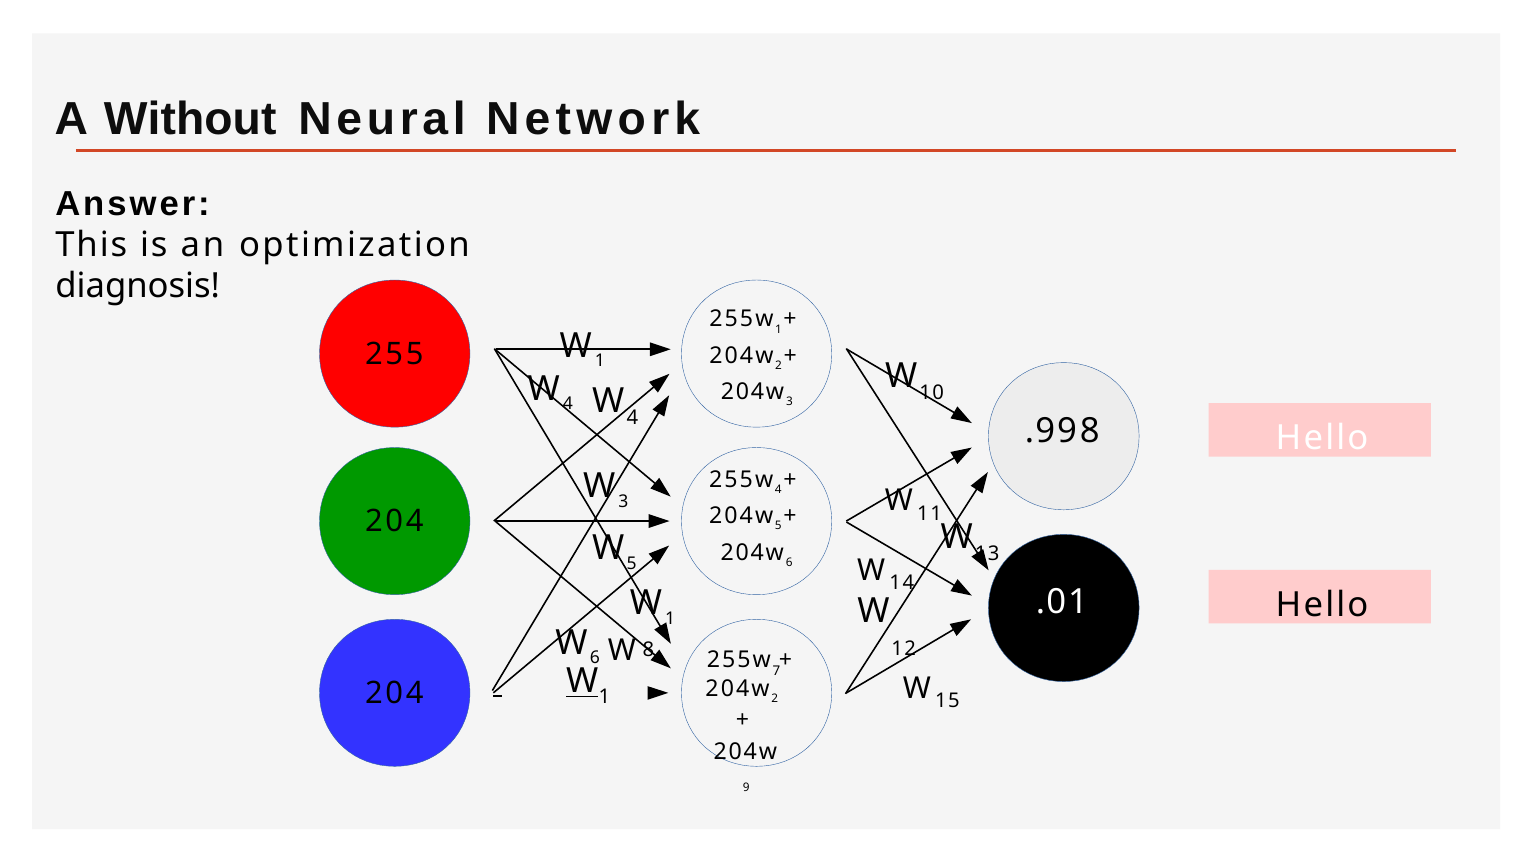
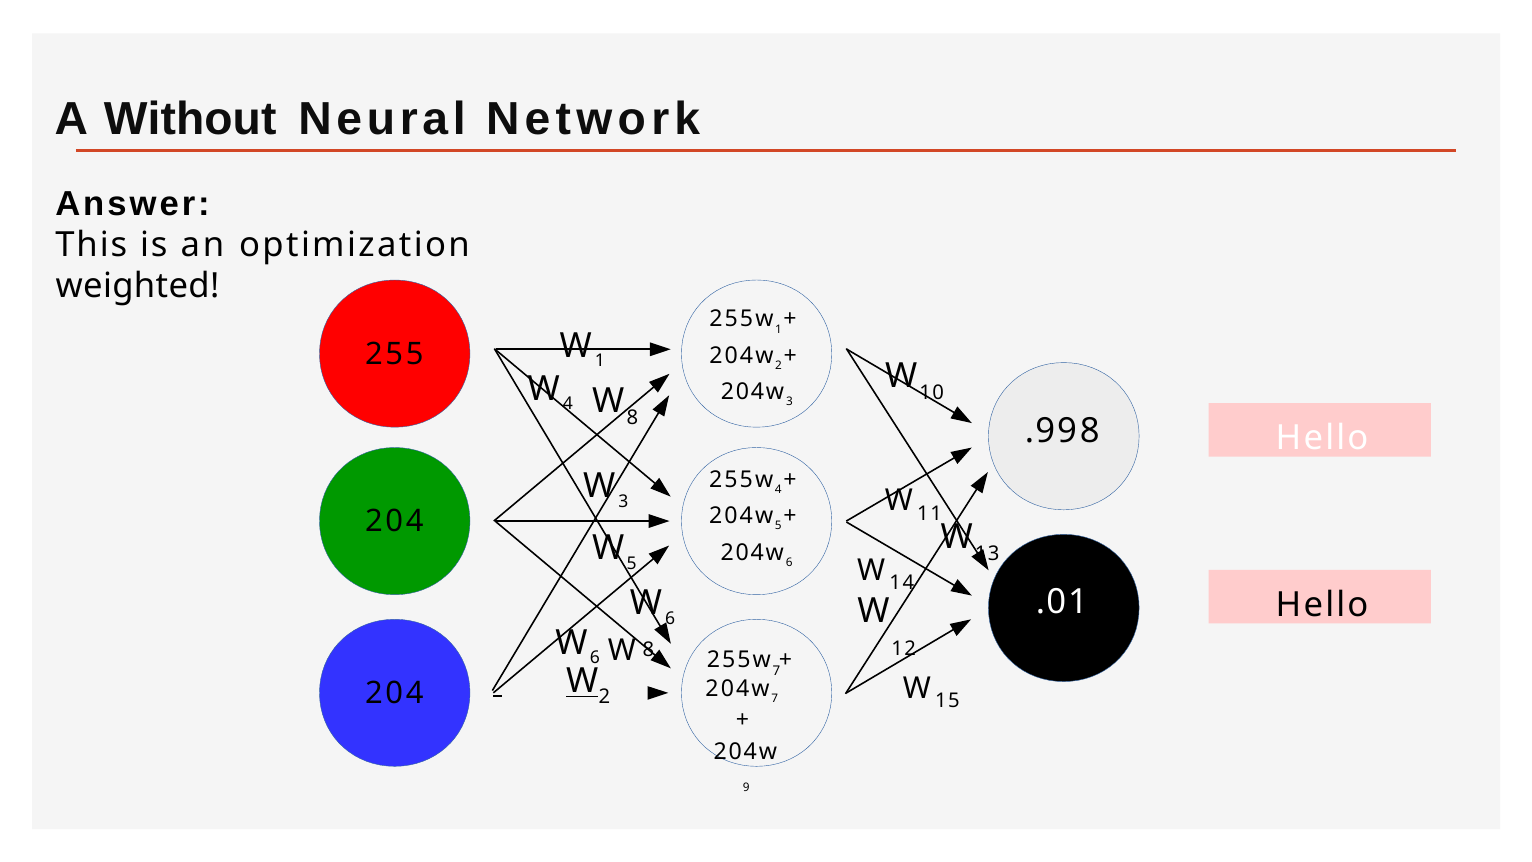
diagnosis: diagnosis -> weighted (138, 286)
4: 4 -> 8 (632, 418)
1: 1 -> 6 (670, 618)
1: 1 -> 2 (605, 697)
2: 2 -> 7 (775, 699)
